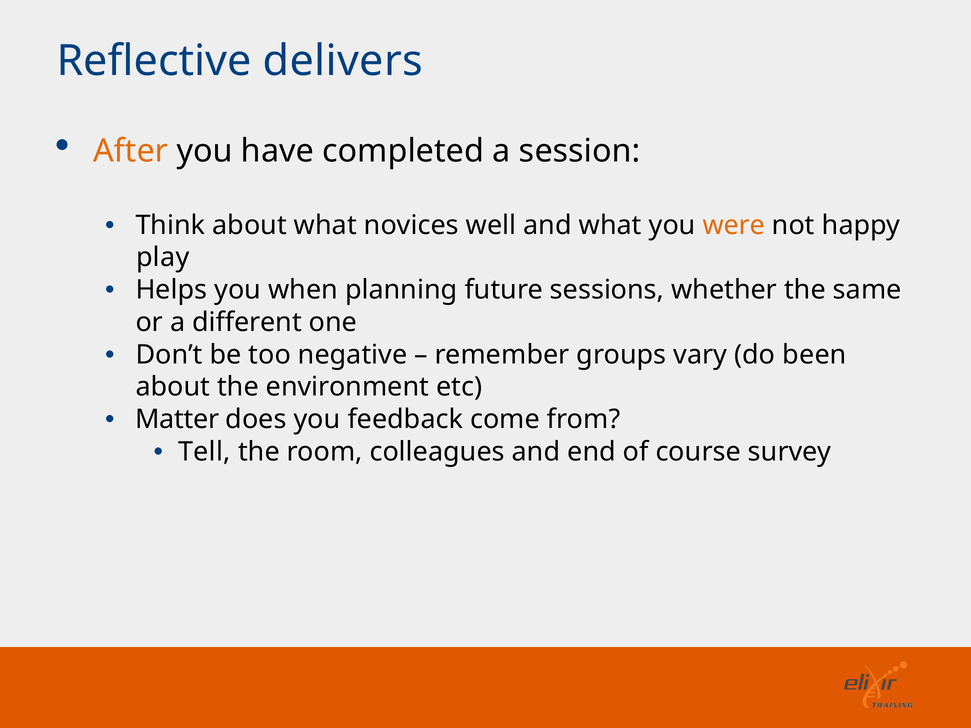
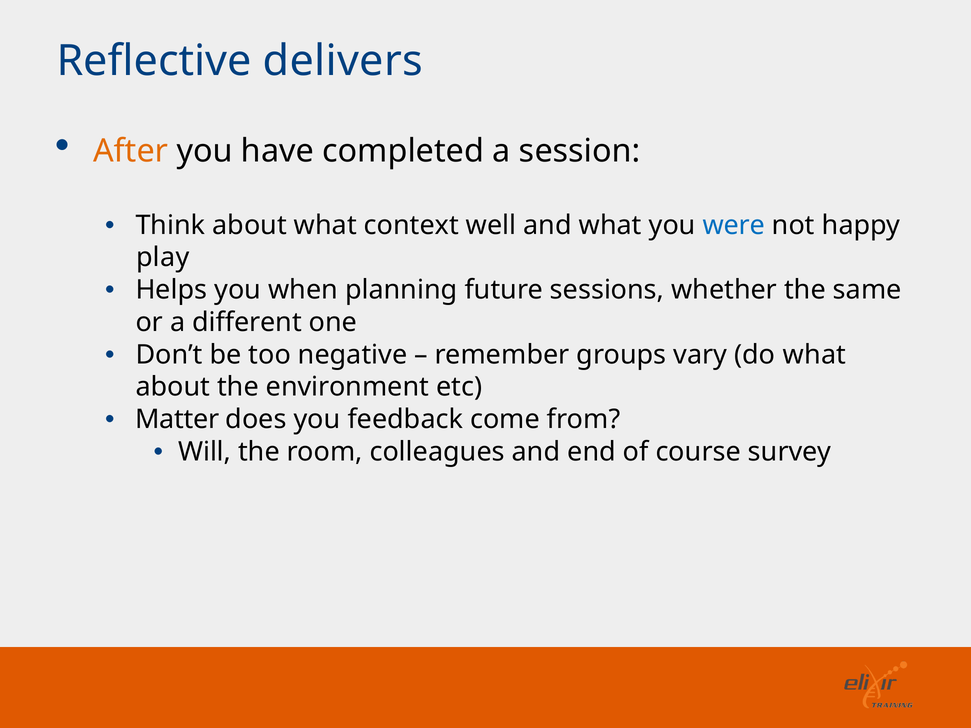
novices: novices -> context (411, 225)
were colour: orange -> blue (734, 225)
do been: been -> what (814, 355)
Tell: Tell -> Will (205, 452)
